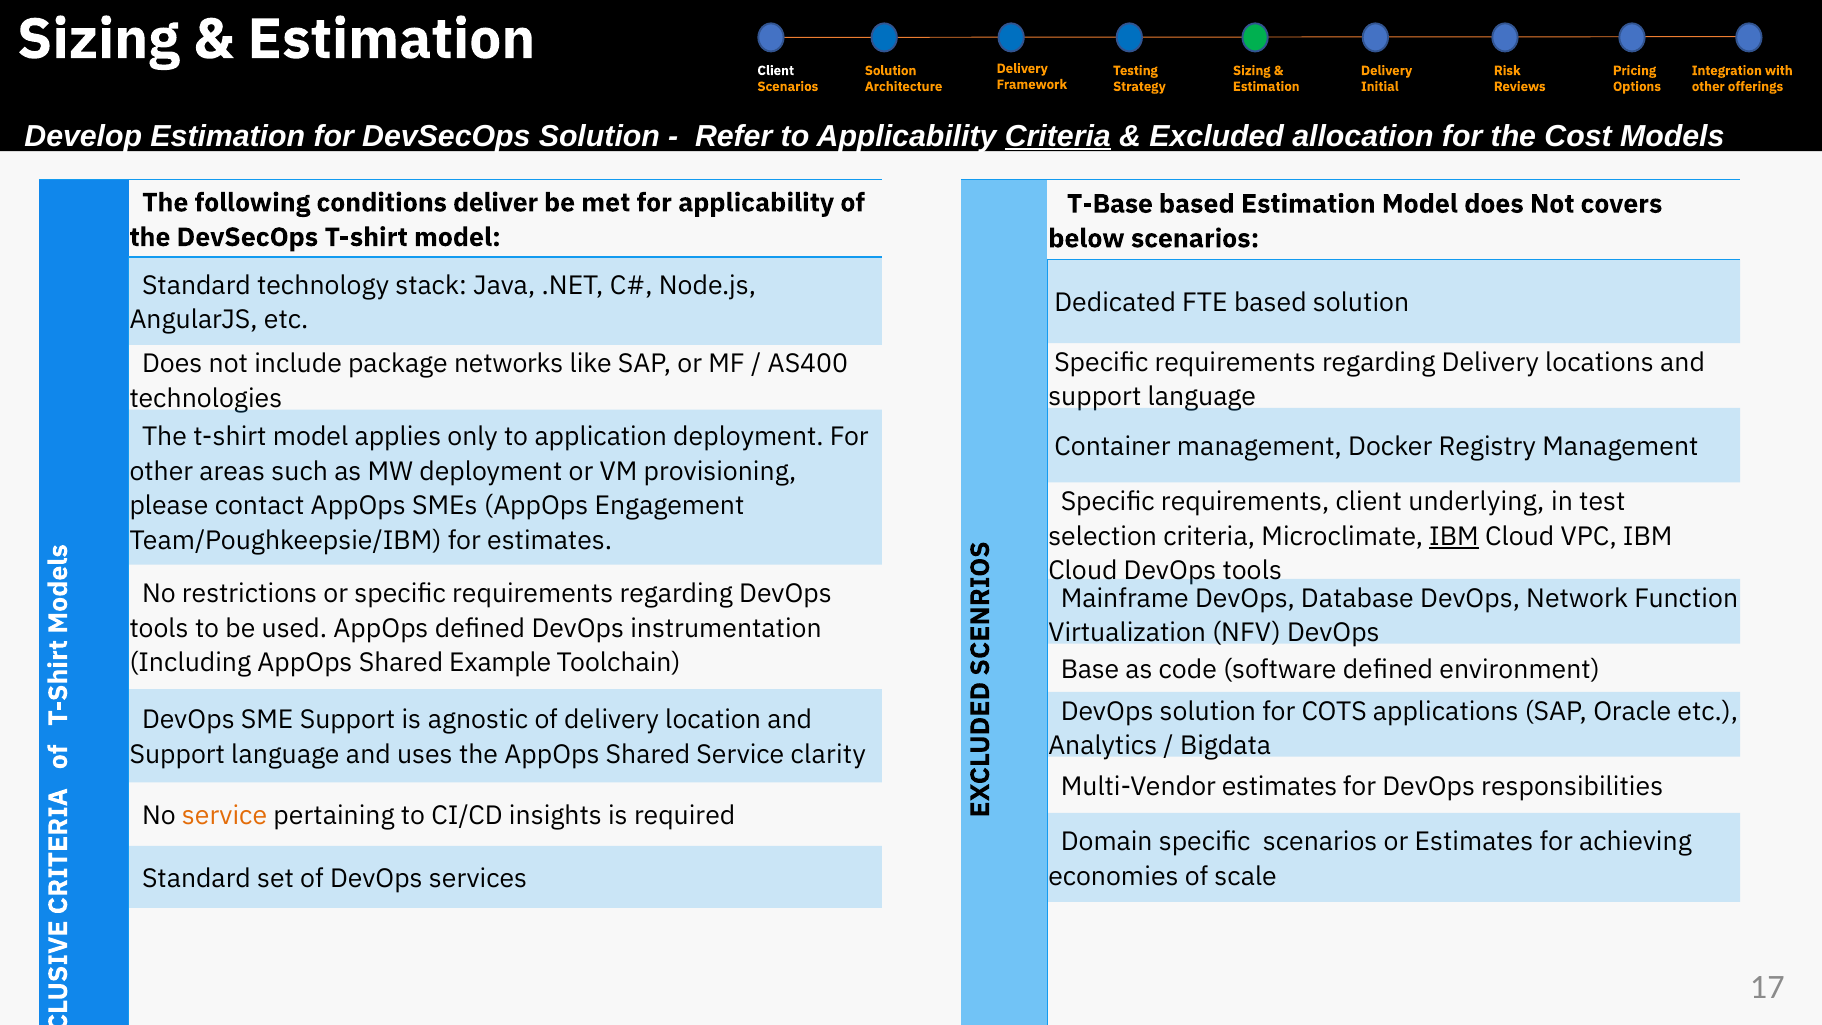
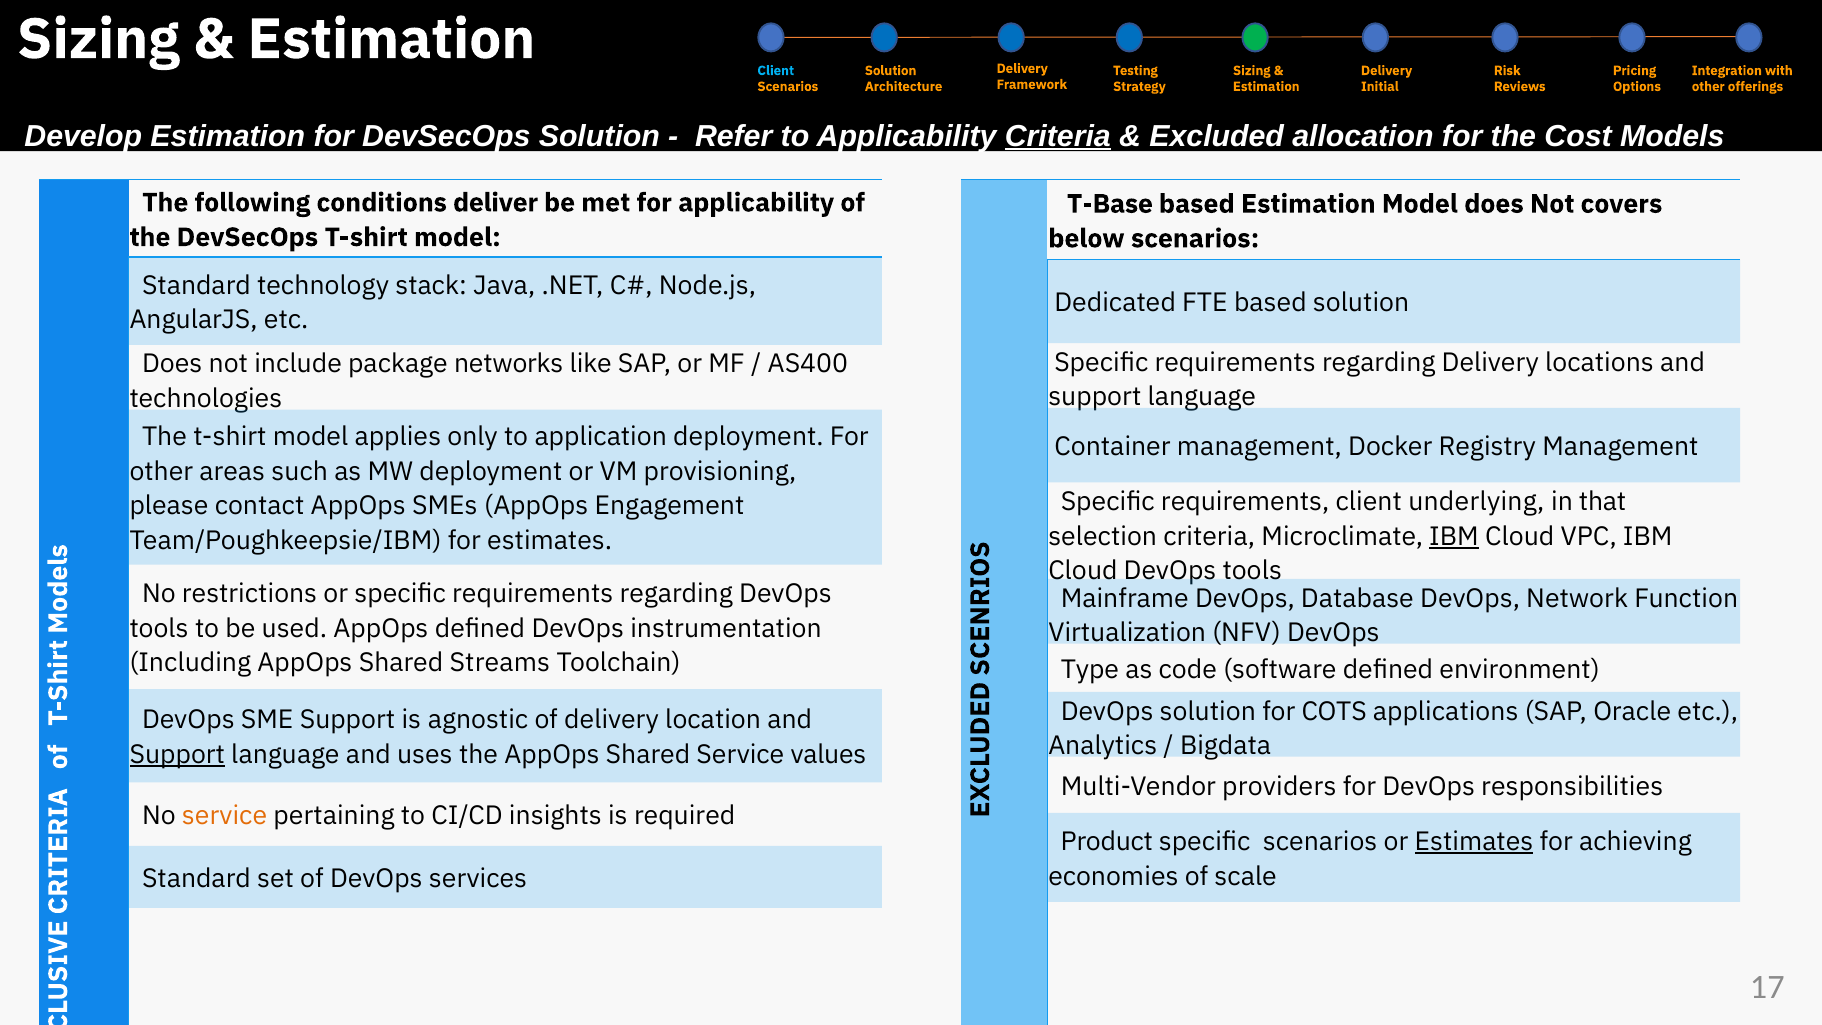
Client colour: white -> light blue (776, 71)
test: test -> that (1603, 502)
Example: Example -> Streams (500, 663)
Base: Base -> Type (1090, 669)
Support underline: none -> present (177, 755)
clarity: clarity -> values (828, 755)
Multi-Vendor estimates: estimates -> providers (1279, 786)
Domain: Domain -> Product (1107, 842)
Estimates underline: none -> present (1474, 842)
